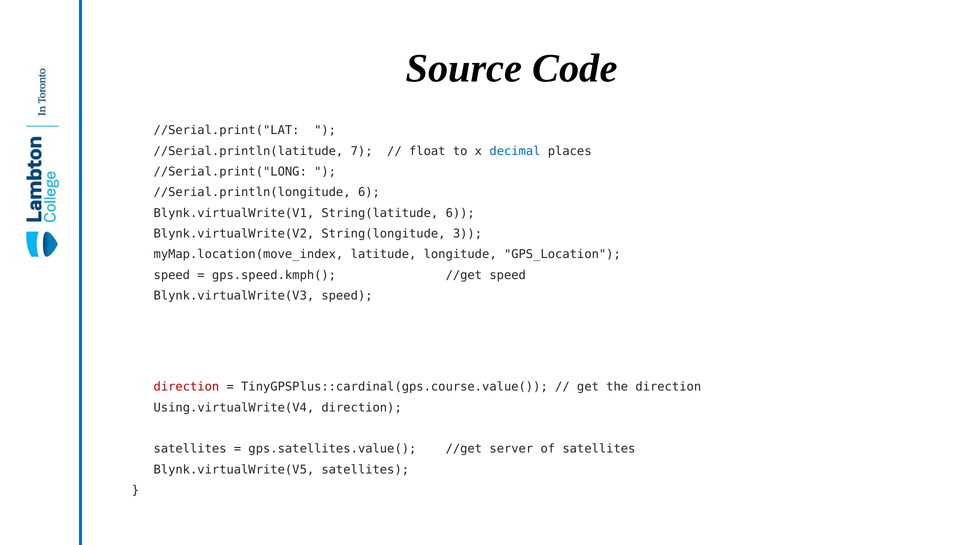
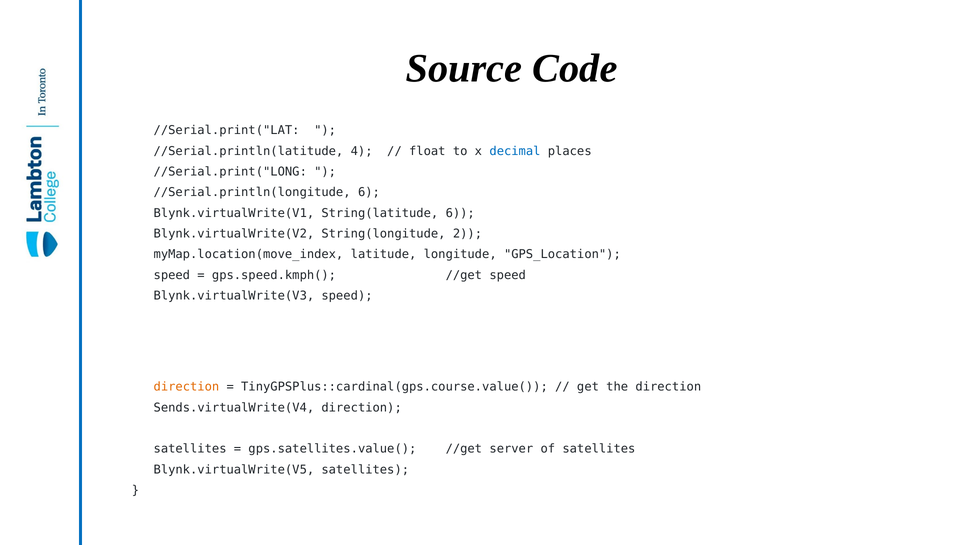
7: 7 -> 4 (362, 151)
3: 3 -> 2 (468, 234)
direction colour: red -> orange (186, 387)
Using.virtualWrite(V4: Using.virtualWrite(V4 -> Sends.virtualWrite(V4 (234, 408)
